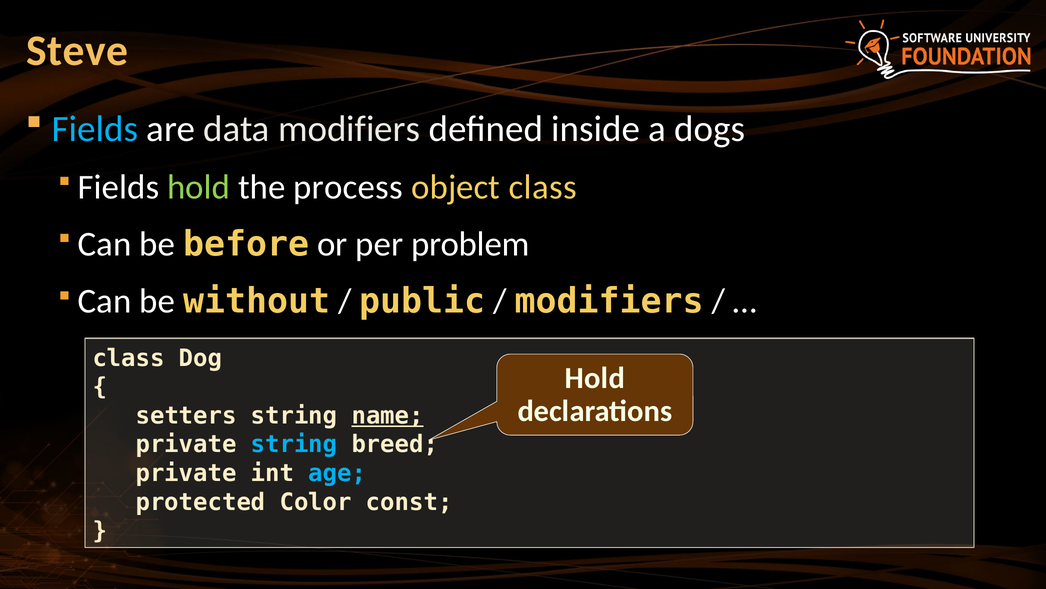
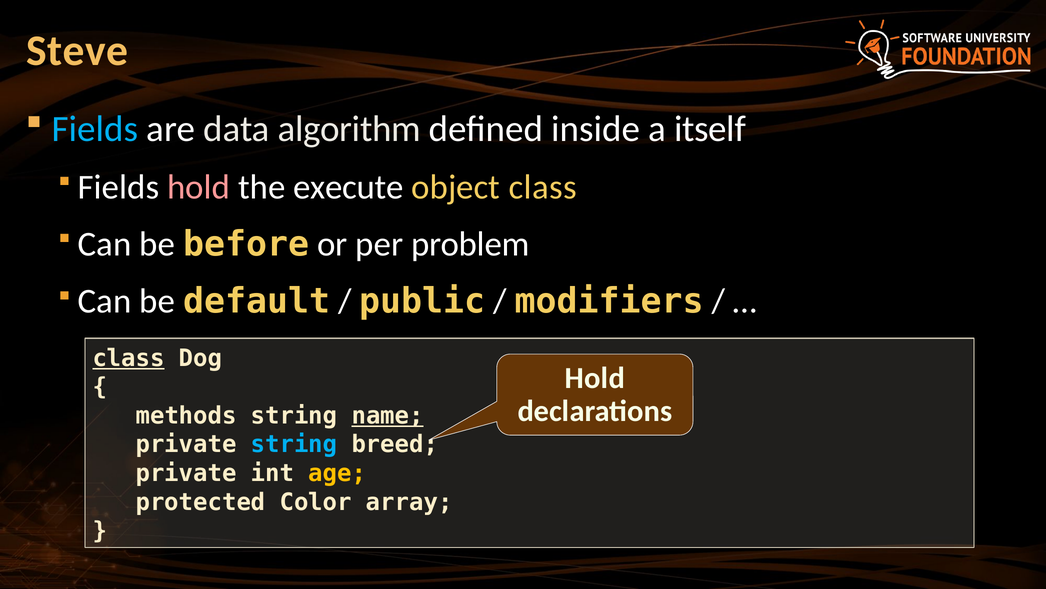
data modifiers: modifiers -> algorithm (349, 129)
dogs: dogs -> itself (710, 129)
hold colour: light green -> pink (199, 187)
process: process -> execute (348, 187)
without: without -> default (257, 301)
class underline: none -> present (129, 358)
setters: setters -> methods (186, 415)
age colour: light blue -> yellow (337, 473)
const: const -> array (409, 502)
